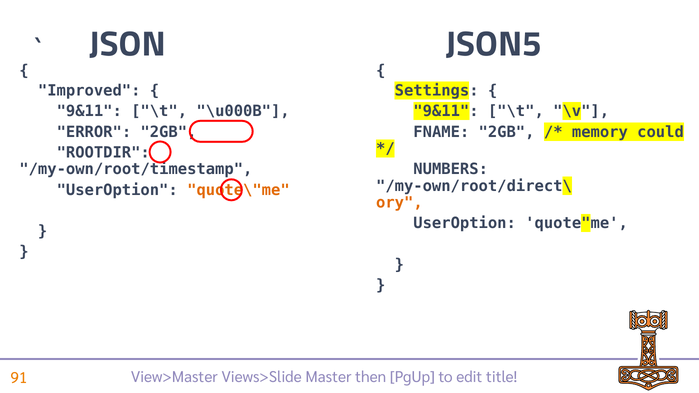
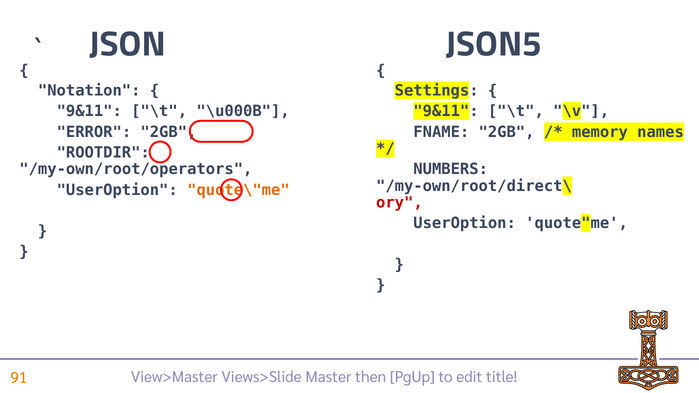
Improved: Improved -> Notation (89, 91)
could: could -> names (661, 132)
/my-own/root/timestamp: /my-own/root/timestamp -> /my-own/root/operators (136, 169)
ory colour: orange -> red (399, 203)
